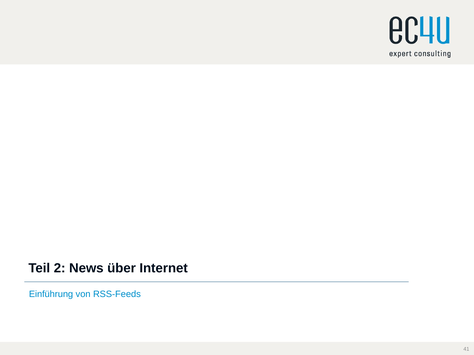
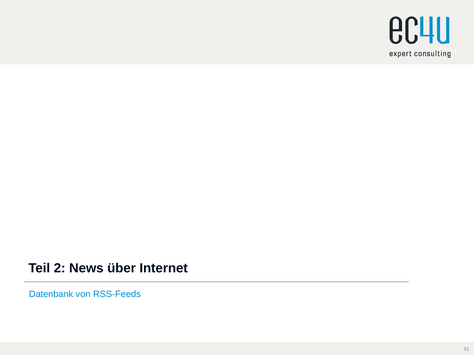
Einführung: Einführung -> Datenbank (51, 295)
